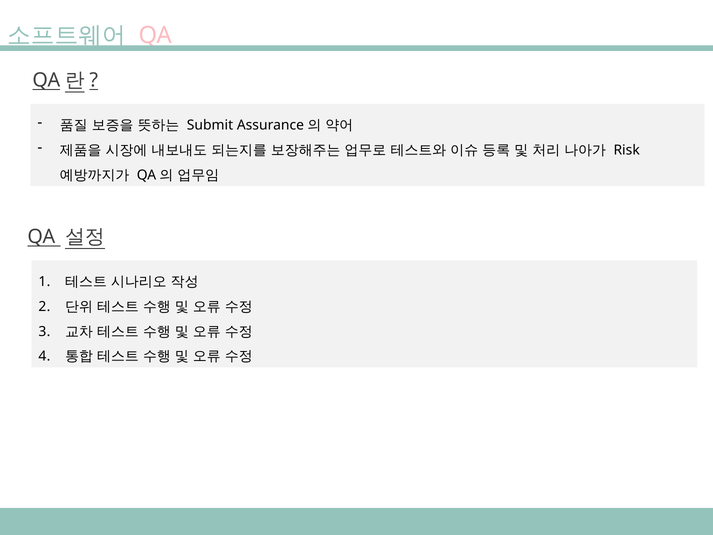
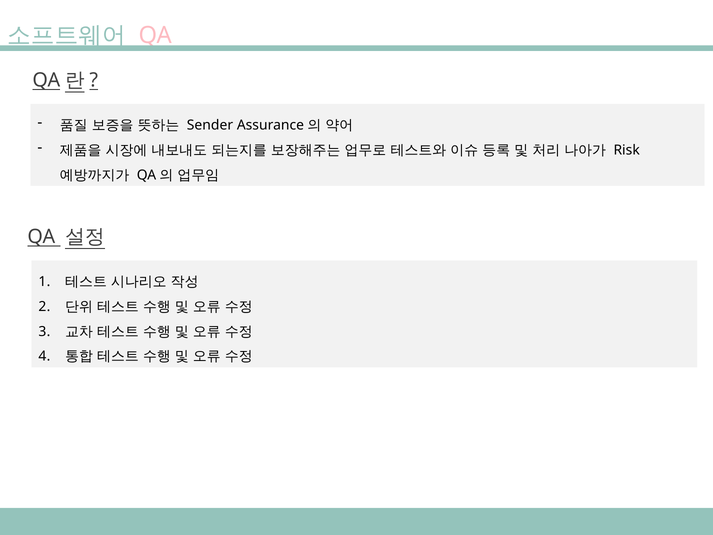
Submit: Submit -> Sender (210, 125)
